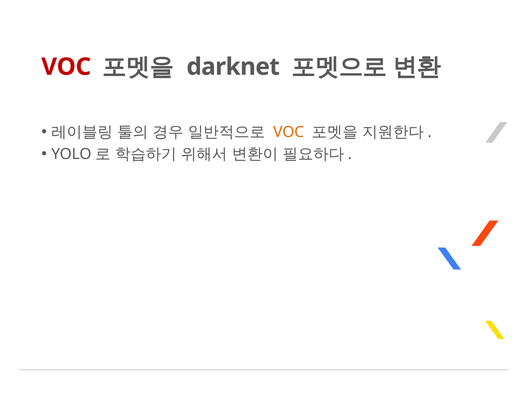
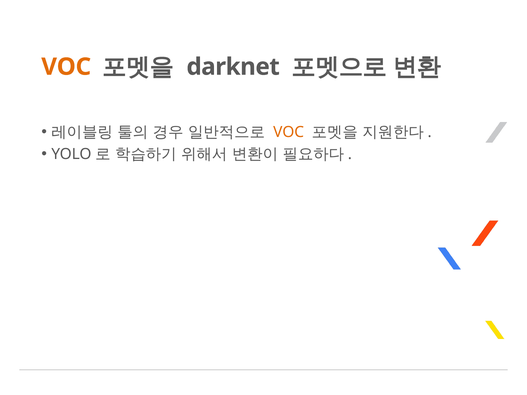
VOC colour: red -> orange (66, 67)
